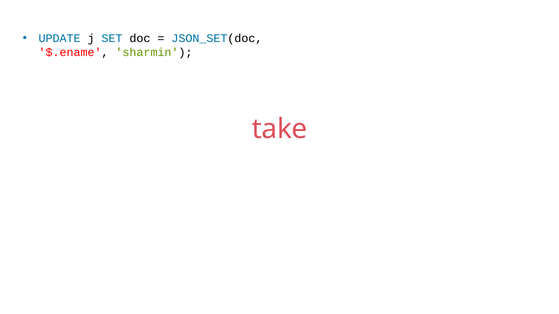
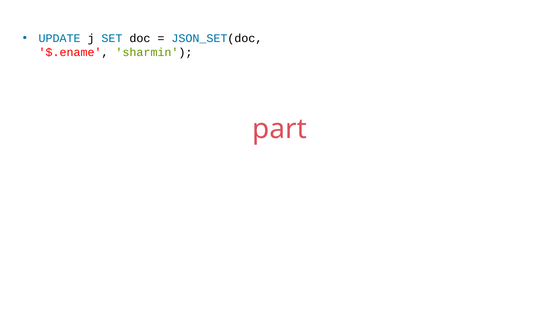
take: take -> part (279, 129)
